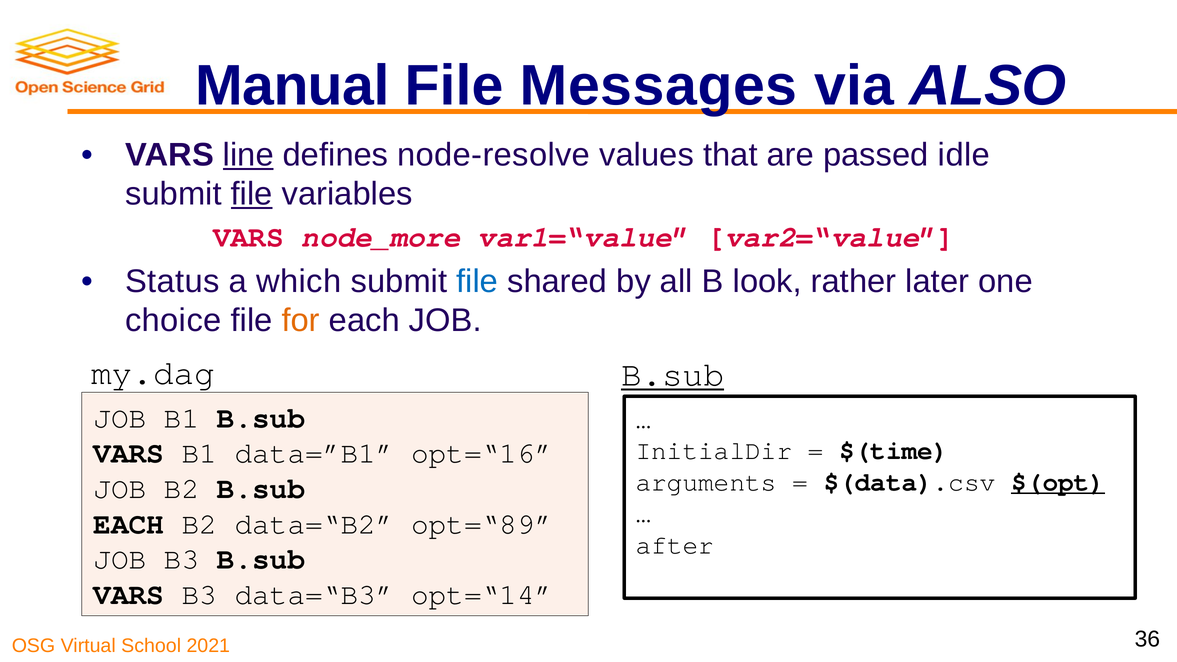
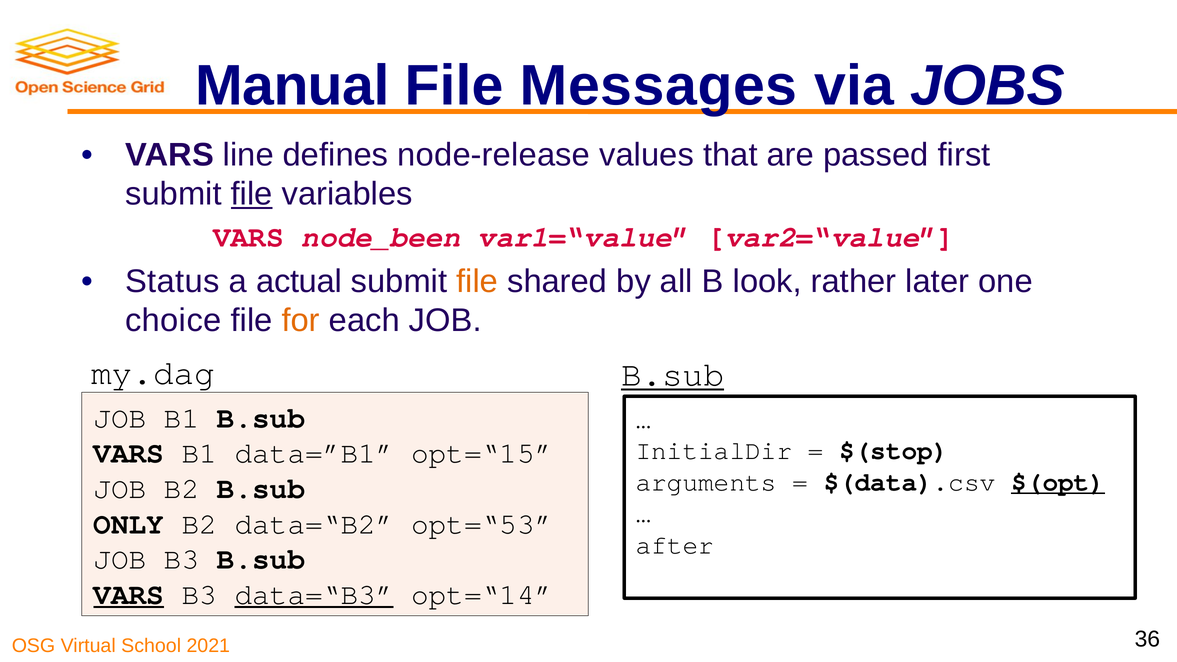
ALSO: ALSO -> JOBS (988, 86)
line underline: present -> none (248, 155)
node-resolve: node-resolve -> node-release (494, 155)
idle: idle -> first (964, 155)
node_more: node_more -> node_been (381, 237)
which: which -> actual (299, 281)
file colour: blue -> orange (477, 281)
$(time: $(time -> $(stop (894, 451)
opt=“16: opt=“16 -> opt=“15 (482, 453)
EACH: EACH -> ONLY (129, 524)
opt=“89: opt=“89 -> opt=“53 (482, 524)
VARS underline: none -> present (129, 595)
data=“B3 underline: none -> present (314, 595)
